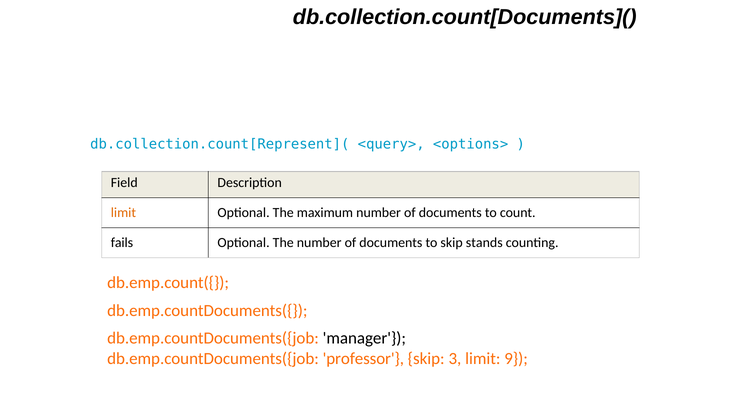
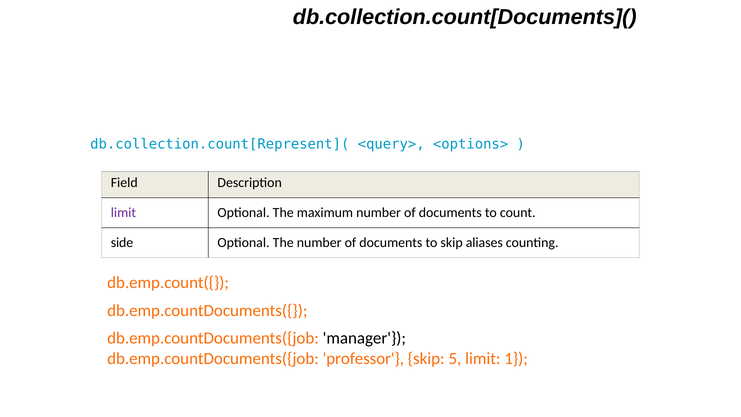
limit colour: orange -> purple (123, 213)
fails: fails -> side (122, 243)
stands: stands -> aliases (484, 243)
3: 3 -> 5 (455, 359)
9: 9 -> 1 (516, 359)
